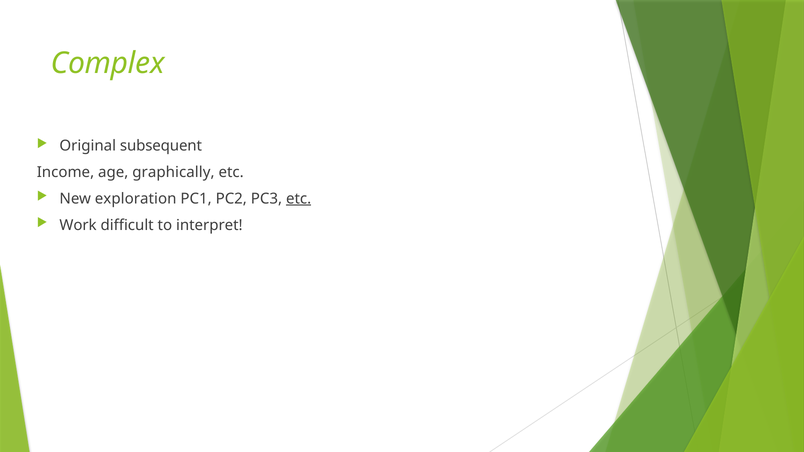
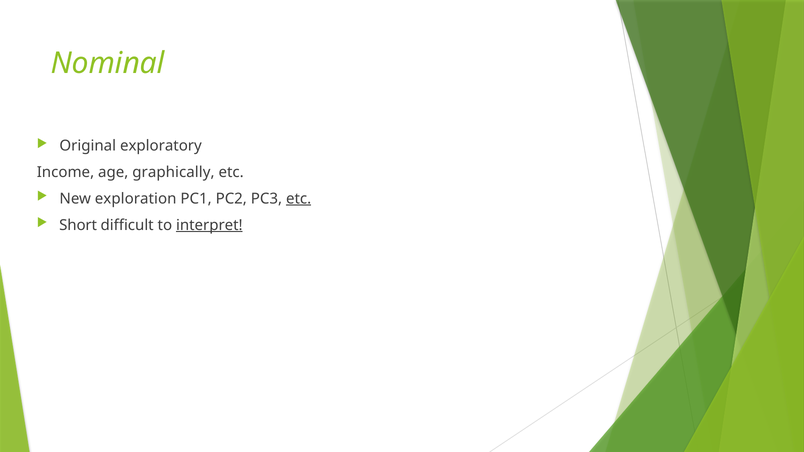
Complex: Complex -> Nominal (108, 63)
subsequent: subsequent -> exploratory (161, 146)
Work: Work -> Short (78, 225)
interpret underline: none -> present (209, 225)
